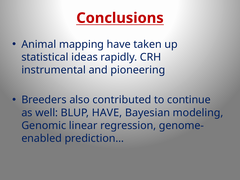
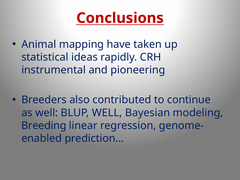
BLUP HAVE: HAVE -> WELL (107, 113)
Genomic: Genomic -> Breeding (44, 126)
